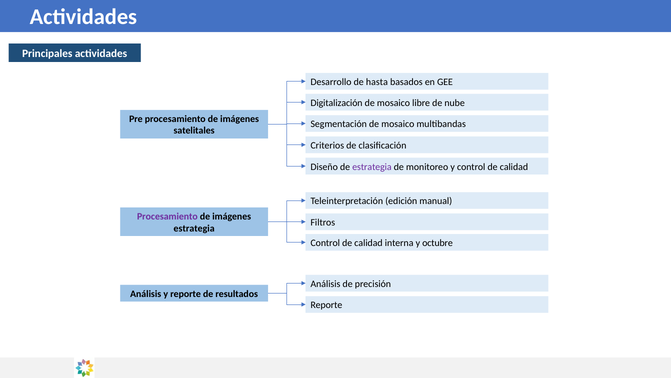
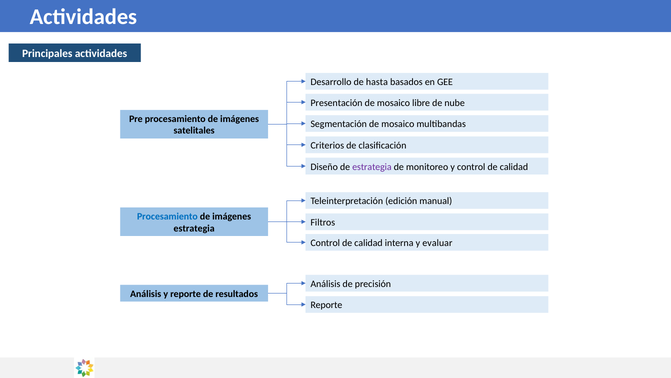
Digitalización: Digitalización -> Presentación (336, 103)
Procesamiento colour: purple -> blue (167, 216)
octubre: octubre -> evaluar (437, 243)
